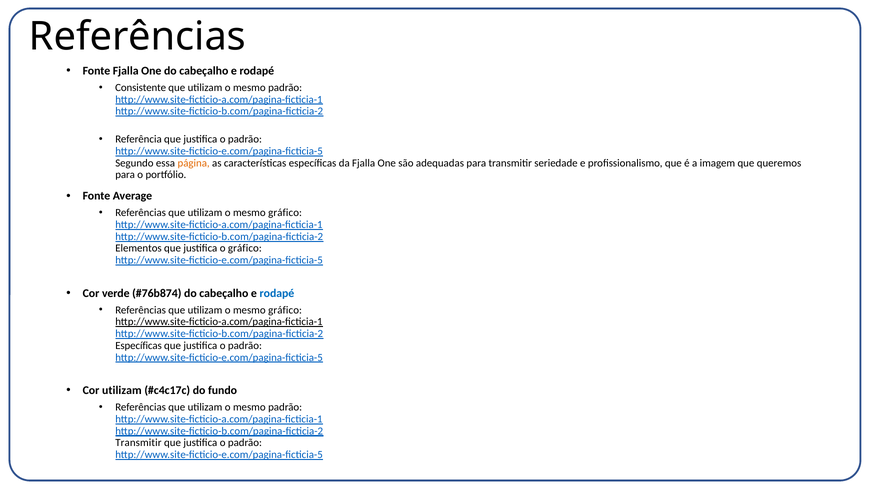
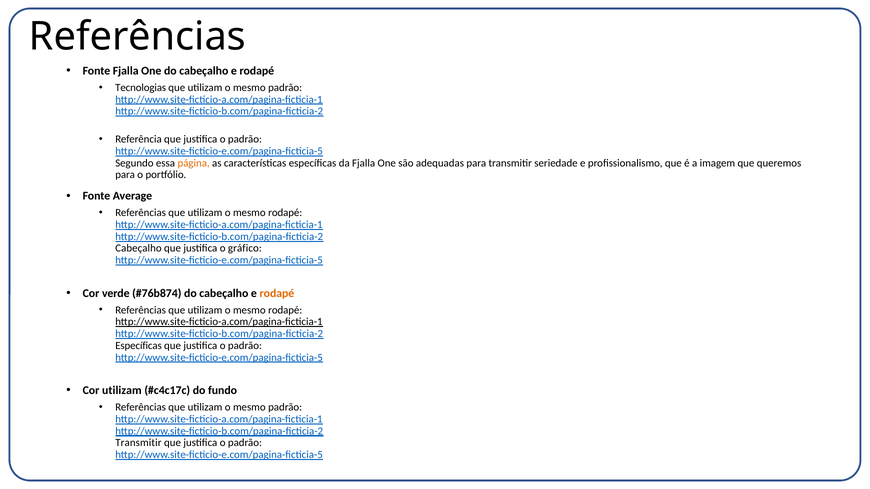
Consistente: Consistente -> Tecnologias (141, 88)
gráfico: gráfico -> rodapé (285, 213)
Elementos: Elementos -> Cabeçalho (138, 248)
rodapé colour: blue -> orange (277, 293)
gráfico: gráfico -> rodapé (285, 310)
